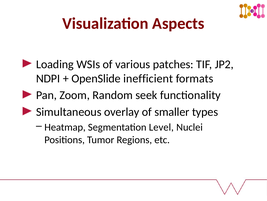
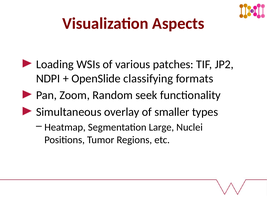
inefficient: inefficient -> classifying (148, 78)
Level: Level -> Large (161, 127)
